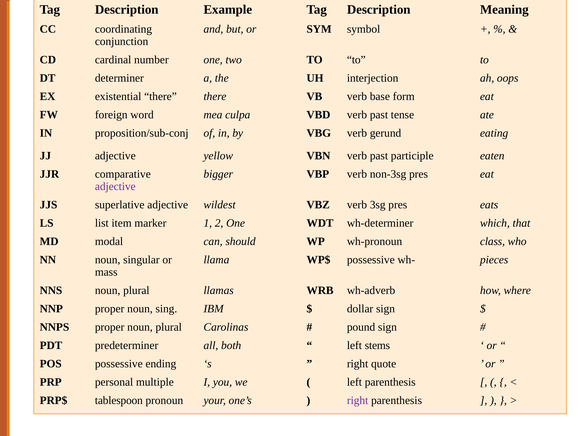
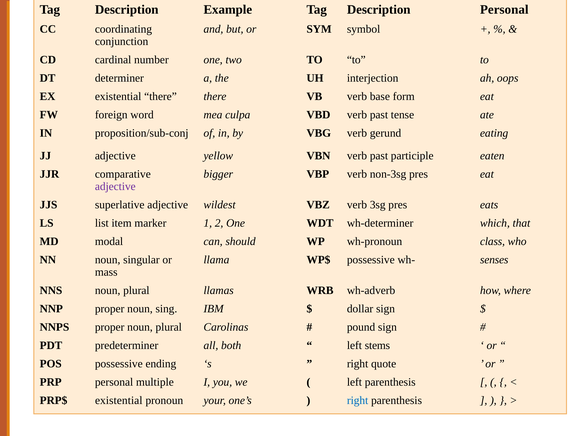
Description Meaning: Meaning -> Personal (504, 10)
pieces: pieces -> senses (494, 260)
PRP$ tablespoon: tablespoon -> existential (119, 400)
right colour: purple -> blue (358, 400)
